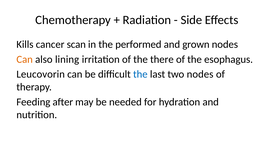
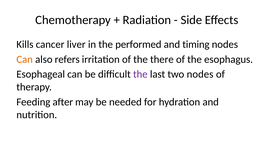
scan: scan -> liver (76, 44)
grown: grown -> timing (196, 44)
lining: lining -> refers (67, 59)
Leucovorin: Leucovorin -> Esophageal (41, 74)
the colour: blue -> purple (140, 74)
